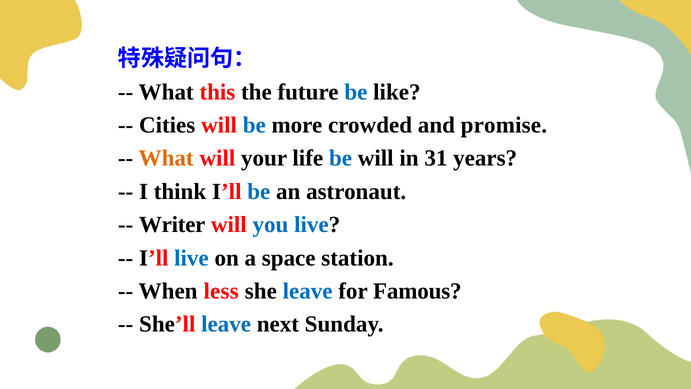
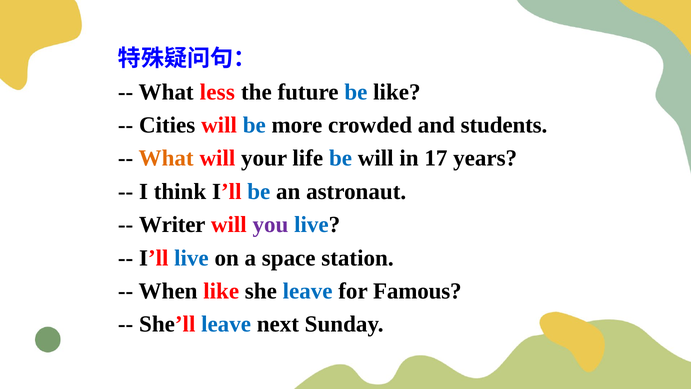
this: this -> less (217, 92)
promise: promise -> students (504, 125)
31: 31 -> 17 (436, 158)
you colour: blue -> purple (270, 225)
When less: less -> like (221, 291)
